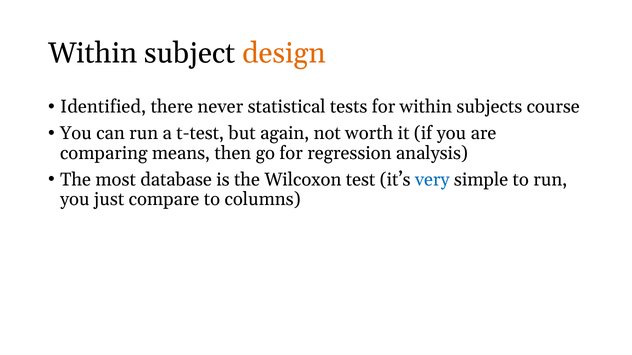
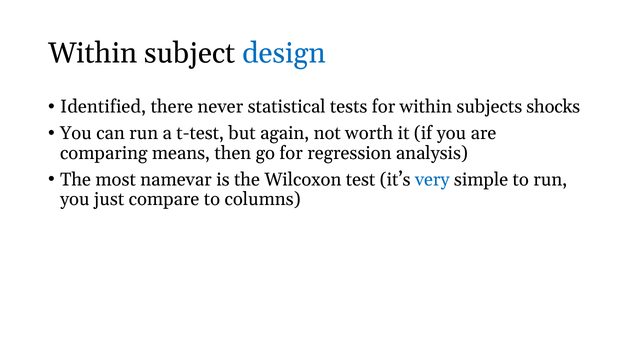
design colour: orange -> blue (284, 53)
course: course -> shocks (553, 107)
database: database -> namevar (176, 180)
